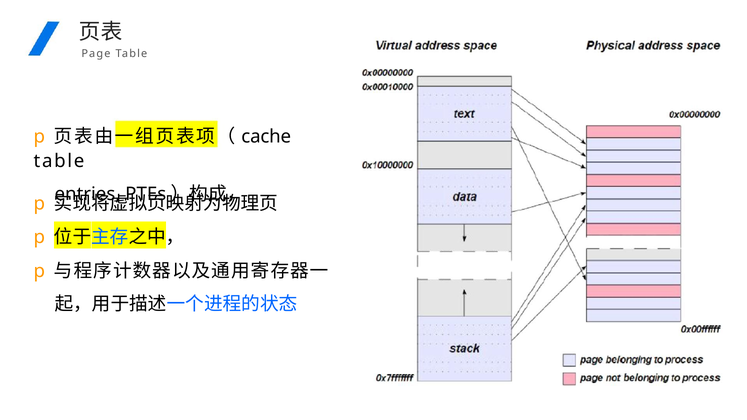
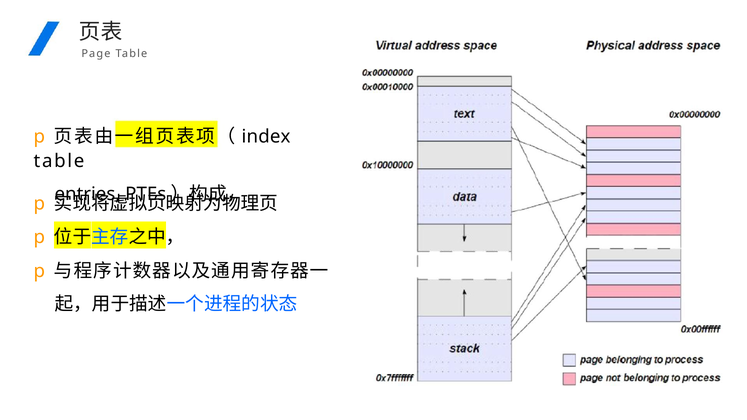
cache: cache -> index (266, 136)
